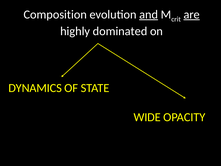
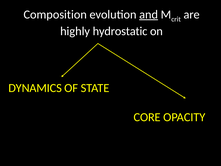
are underline: present -> none (192, 14)
dominated: dominated -> hydrostatic (120, 31)
WIDE: WIDE -> CORE (147, 117)
